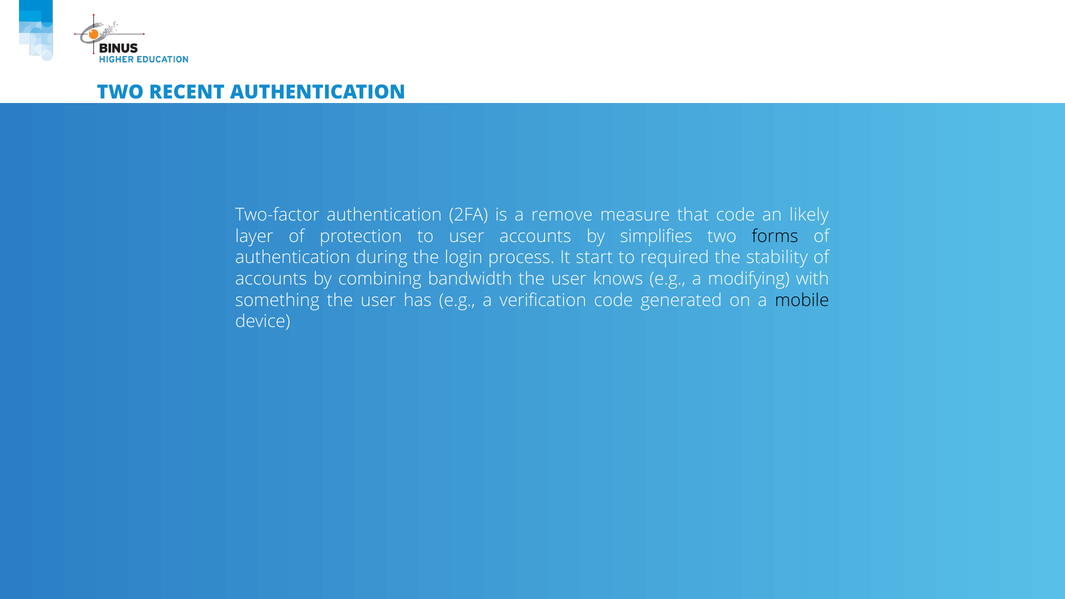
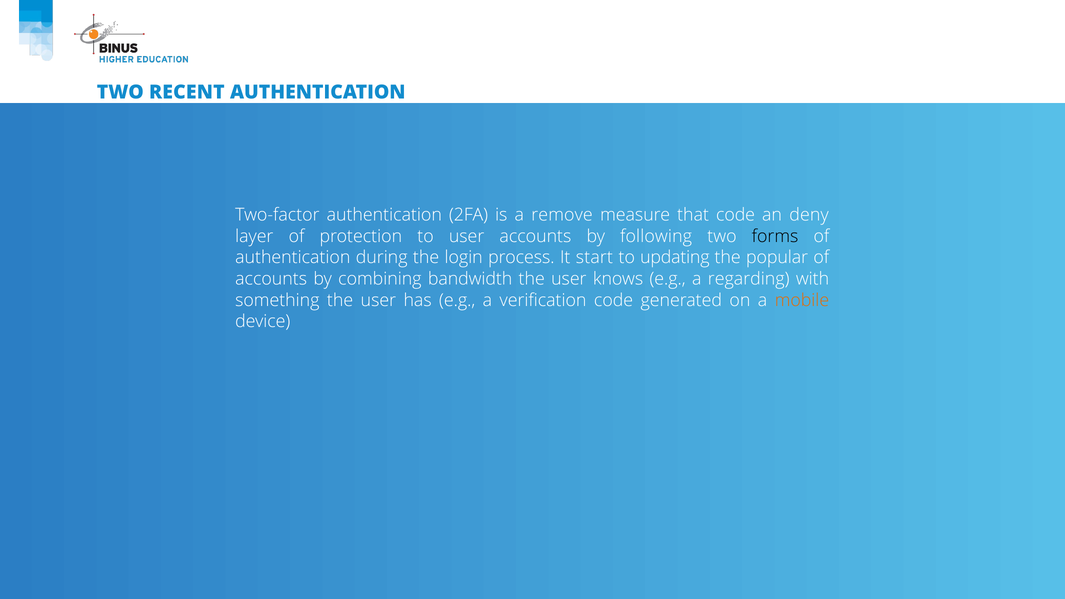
likely: likely -> deny (809, 215)
simplifies: simplifies -> following (656, 236)
required: required -> updating (675, 258)
stability: stability -> popular (777, 258)
modifying: modifying -> regarding (749, 279)
mobile colour: black -> orange (802, 300)
